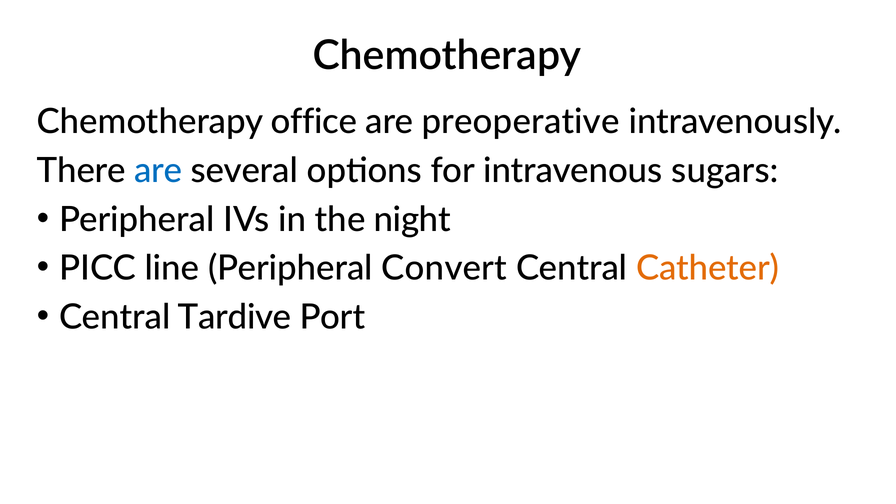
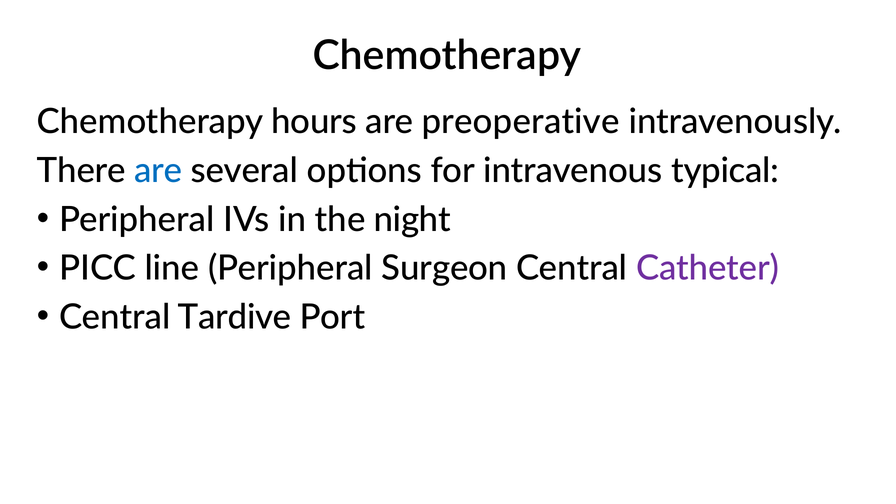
office: office -> hours (314, 122)
sugars: sugars -> typical (725, 171)
Convert: Convert -> Surgeon (444, 268)
Catheter colour: orange -> purple (708, 268)
